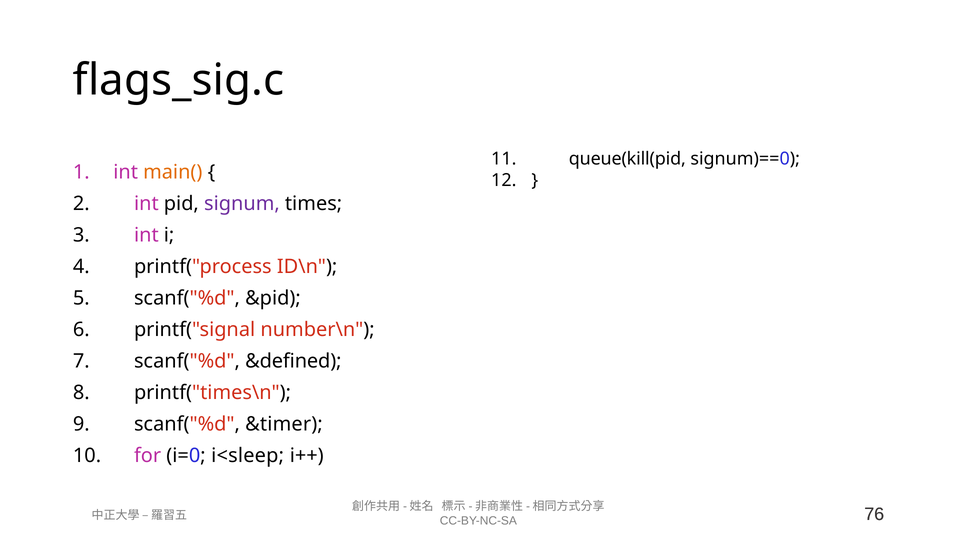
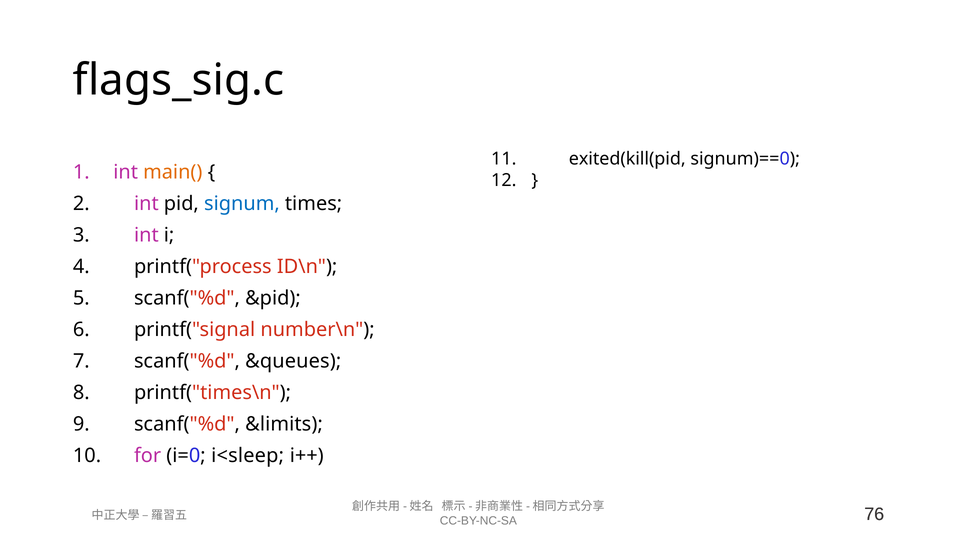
queue(kill(pid: queue(kill(pid -> exited(kill(pid (627, 159)
signum colour: purple -> blue (242, 204)
&defined: &defined -> &queues (293, 361)
&timer: &timer -> &limits (284, 424)
